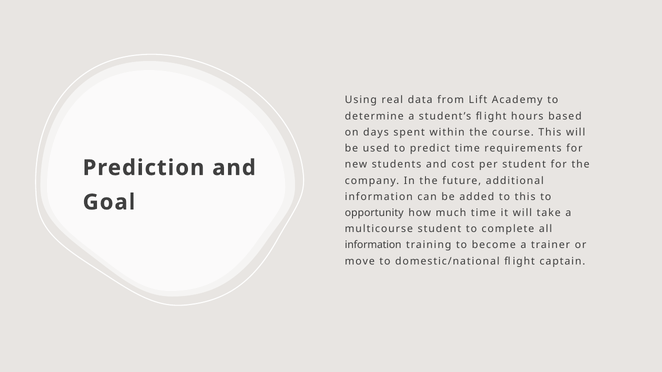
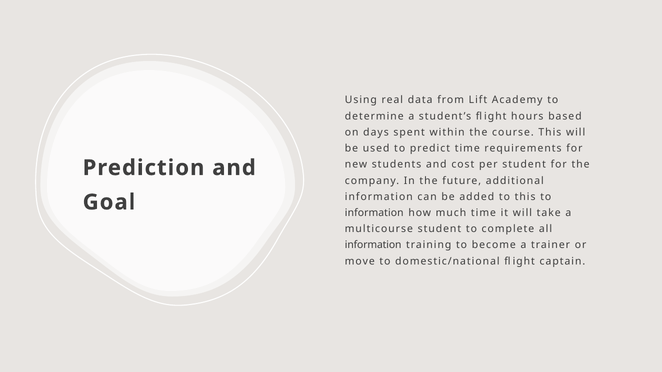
opportunity: opportunity -> information (374, 213)
